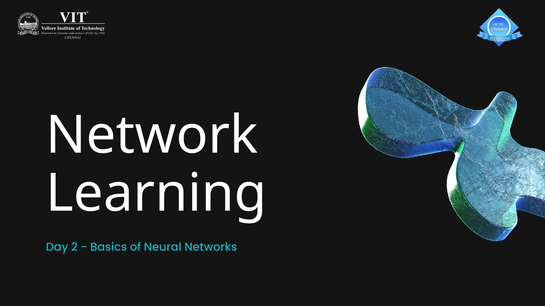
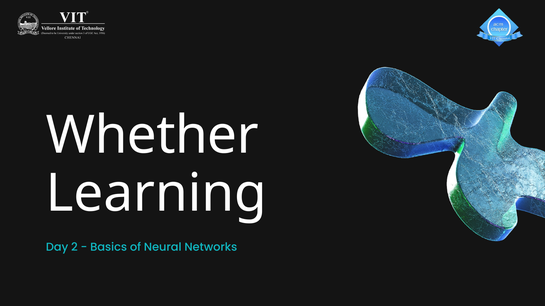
Network: Network -> Whether (152, 136)
